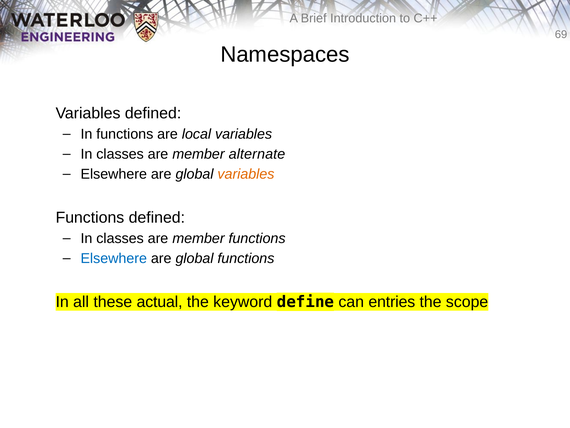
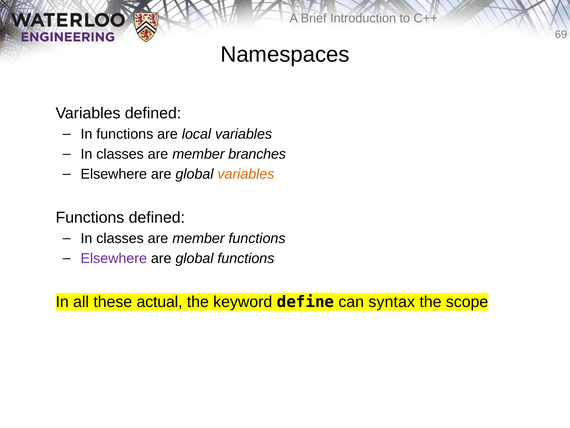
alternate: alternate -> branches (257, 154)
Elsewhere colour: blue -> purple (114, 258)
entries: entries -> syntax (392, 302)
